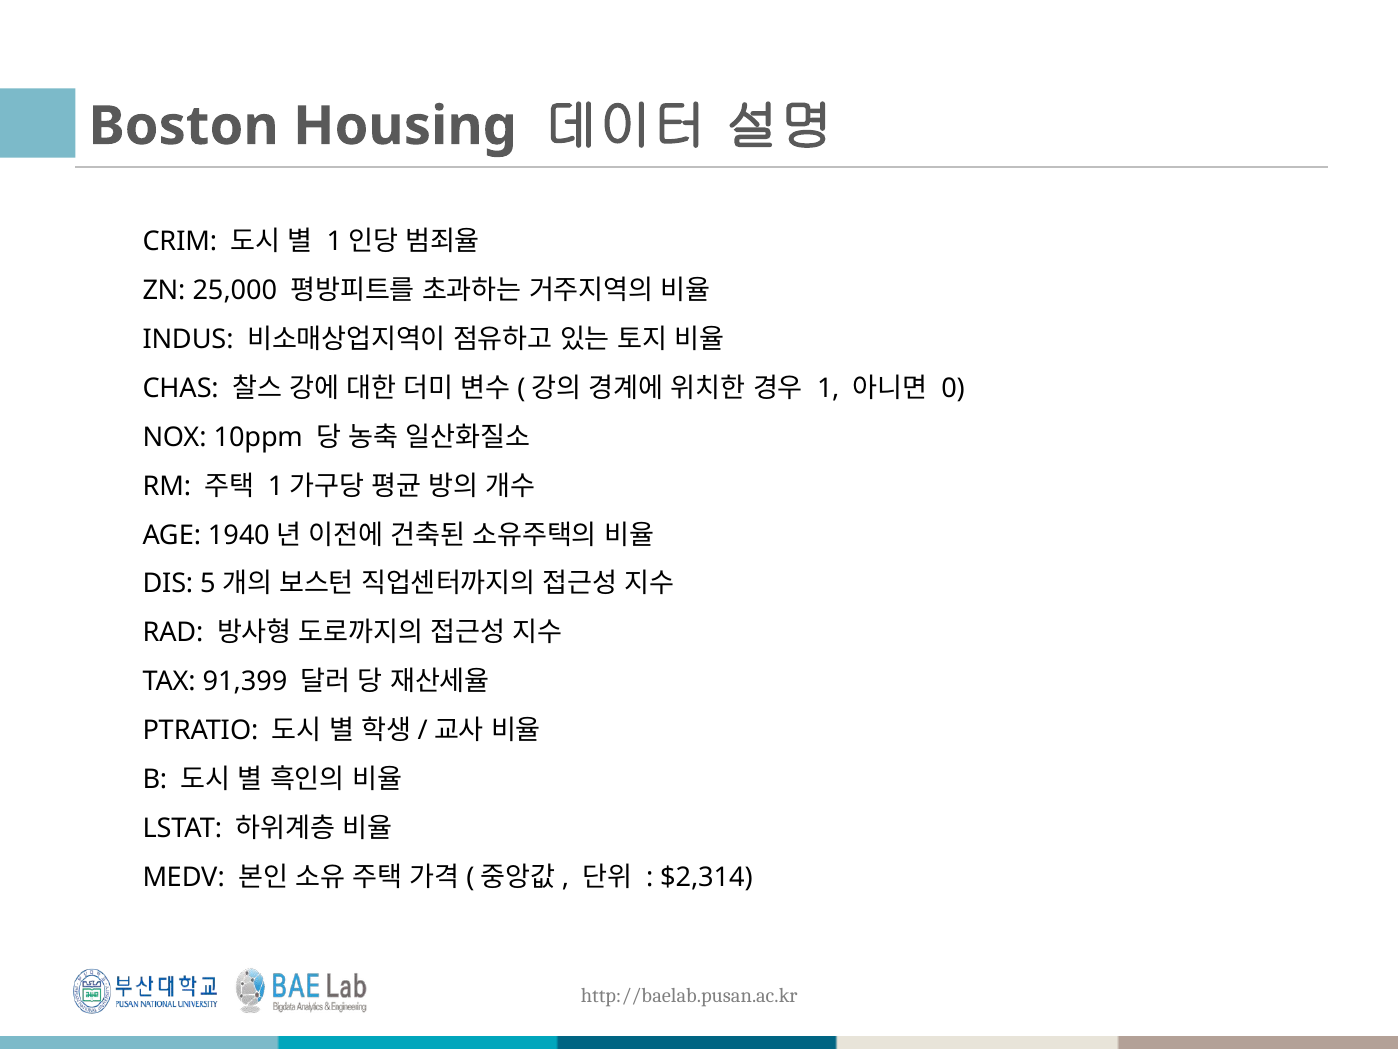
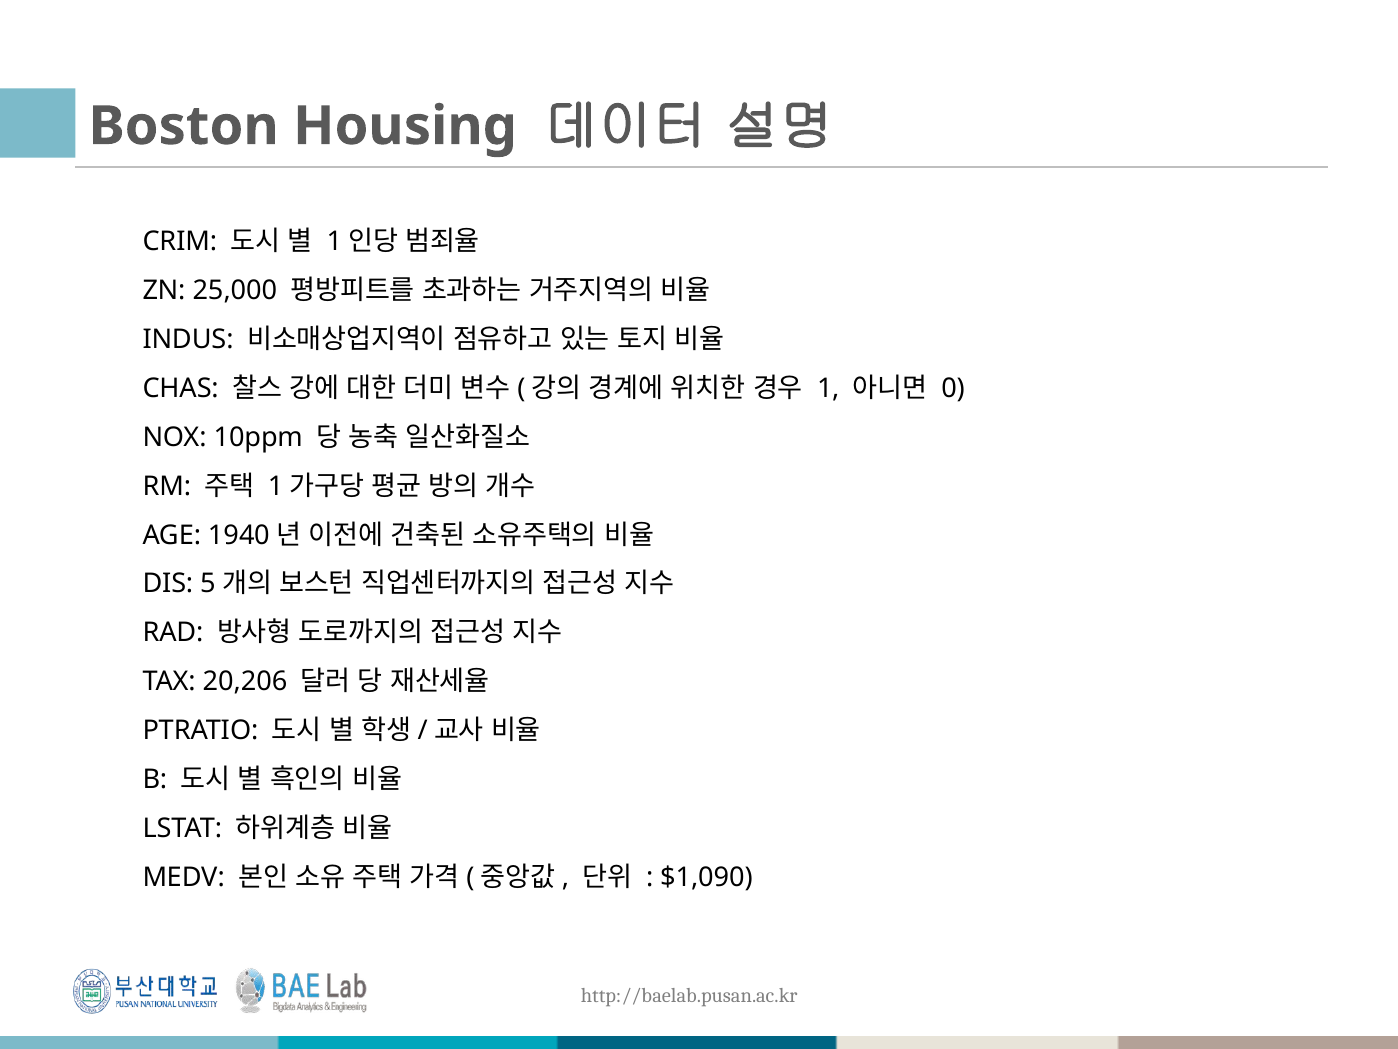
91,399: 91,399 -> 20,206 (245, 682)
$2,314: $2,314 -> $1,090 (706, 877)
